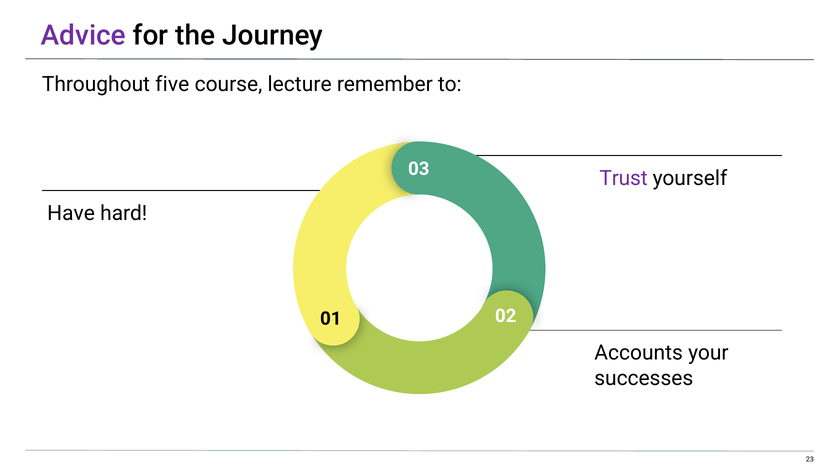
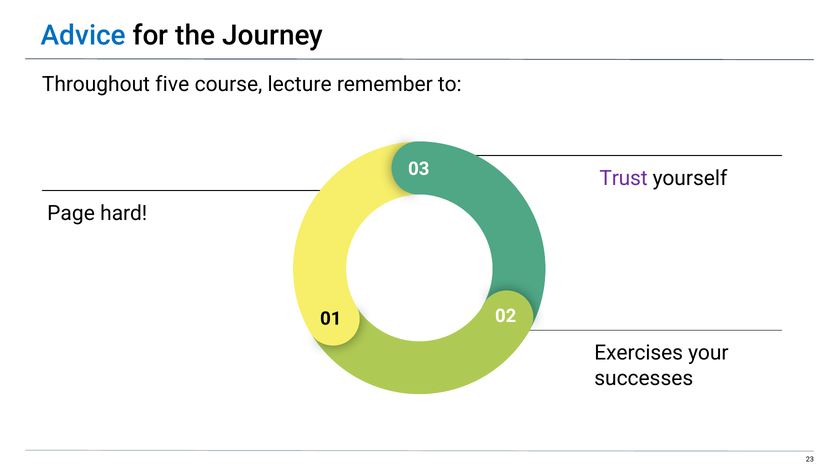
Advice colour: purple -> blue (83, 36)
Have: Have -> Page (71, 213)
Accounts: Accounts -> Exercises (639, 353)
